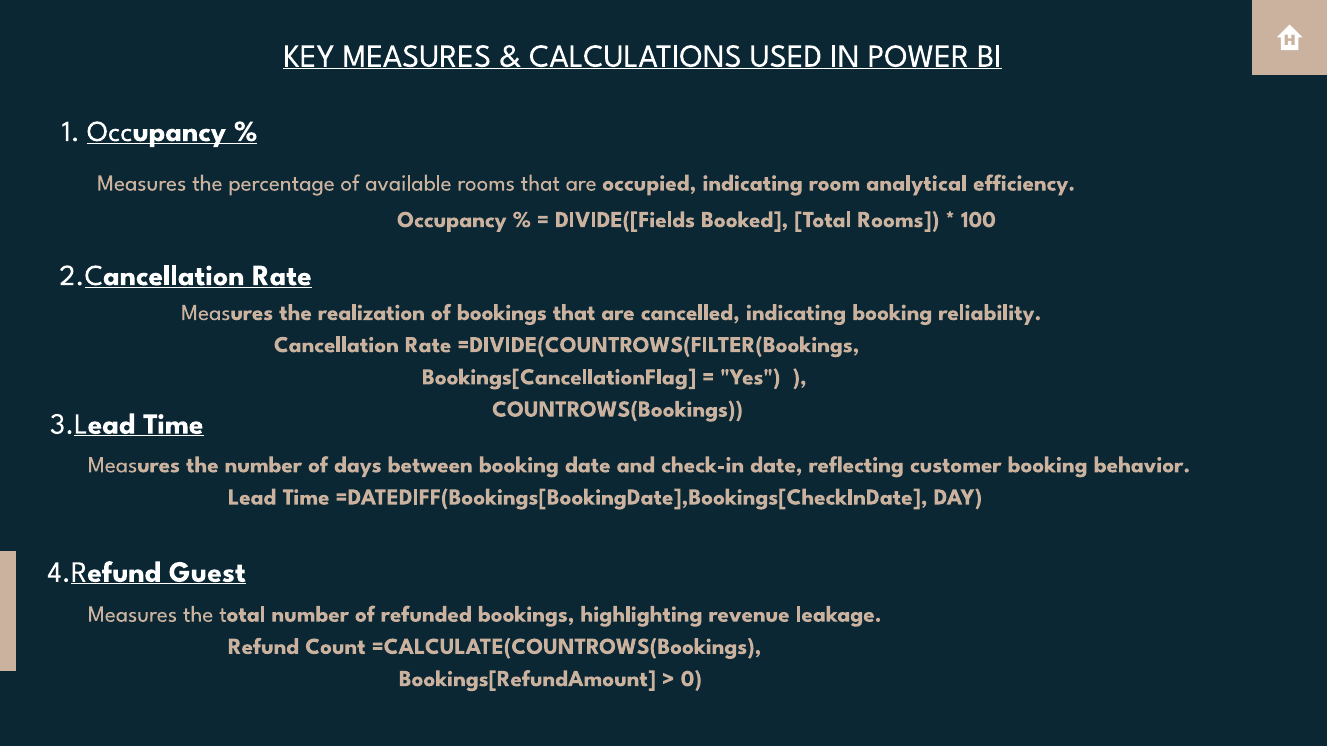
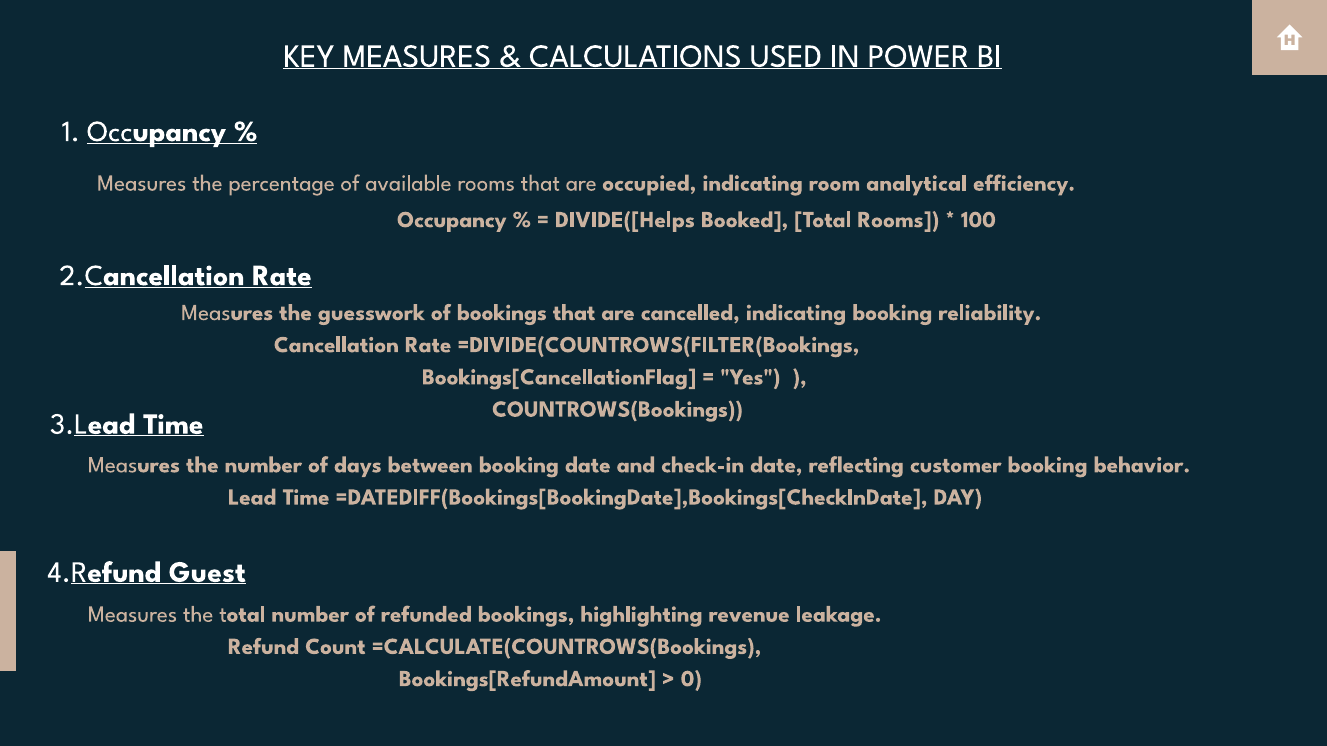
DIVIDE([Fields: DIVIDE([Fields -> DIVIDE([Helps (625, 220)
realization: realization -> guesswork (371, 313)
